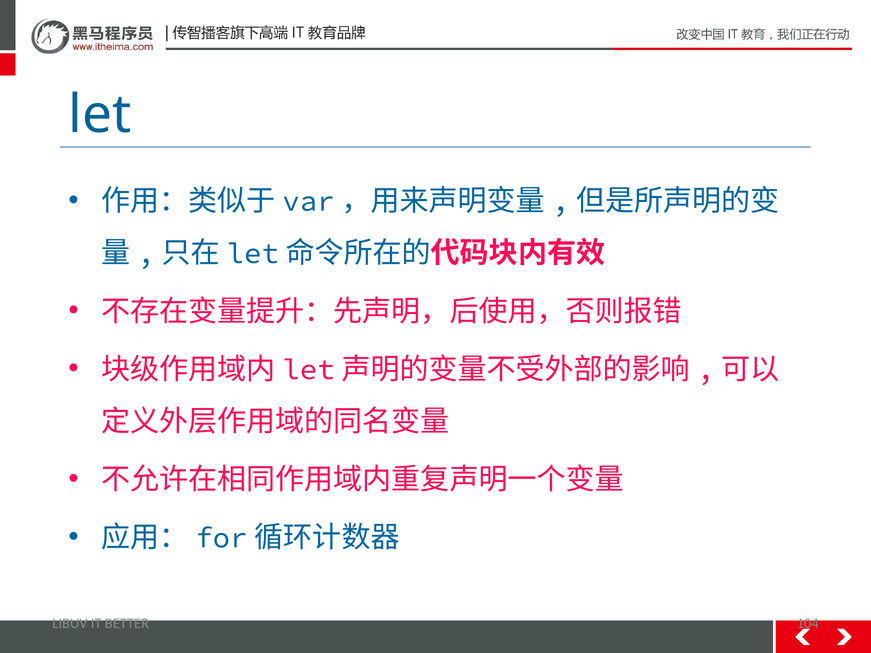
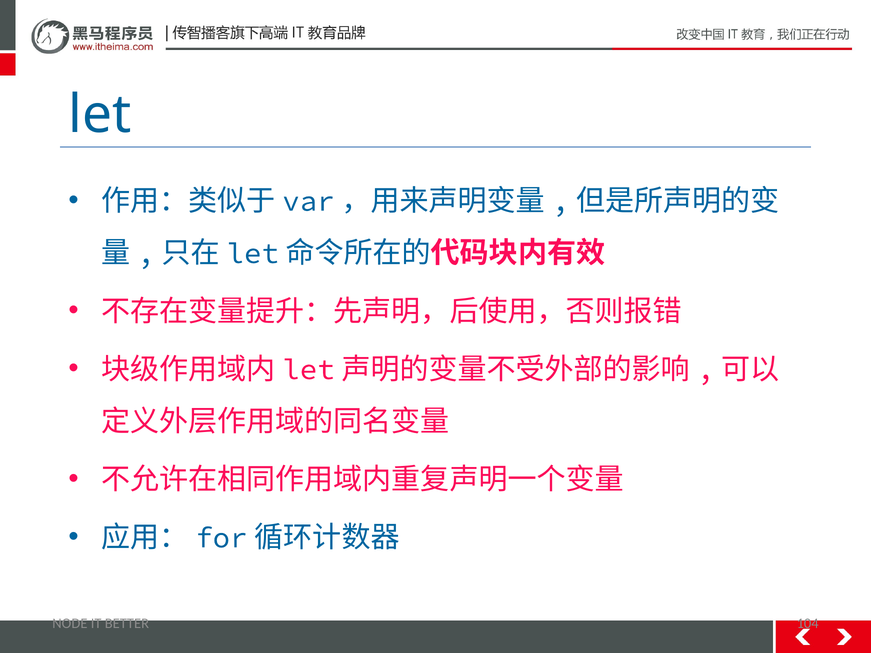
LIBUV: LIBUV -> NODE (70, 624)
